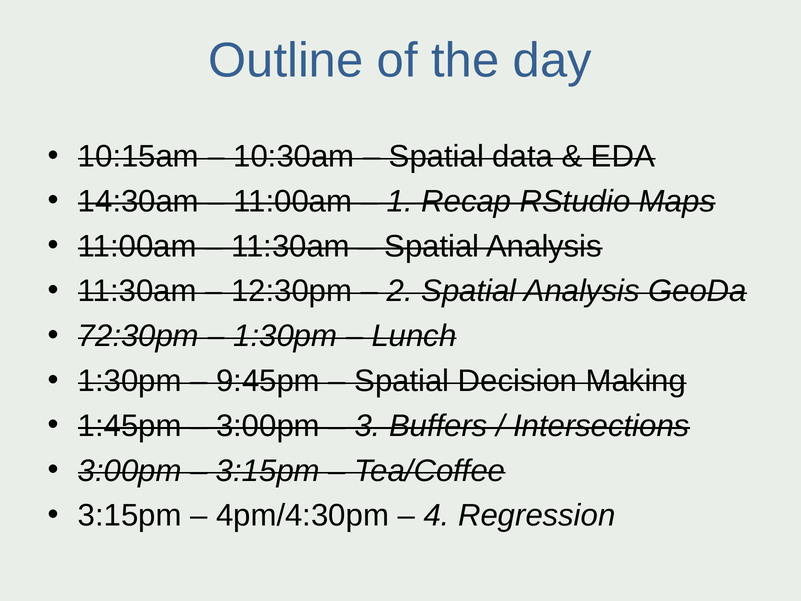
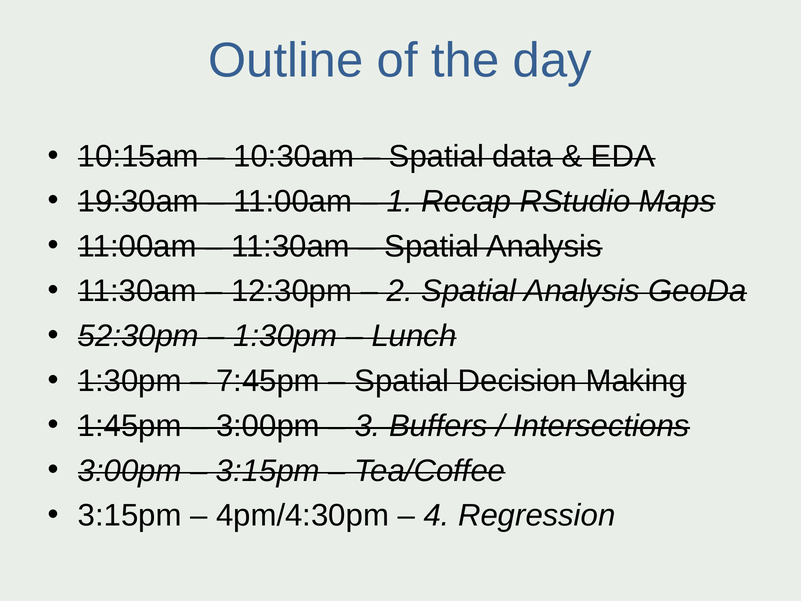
14:30am: 14:30am -> 19:30am (138, 201)
72:30pm: 72:30pm -> 52:30pm (138, 336)
9:45pm: 9:45pm -> 7:45pm (268, 381)
